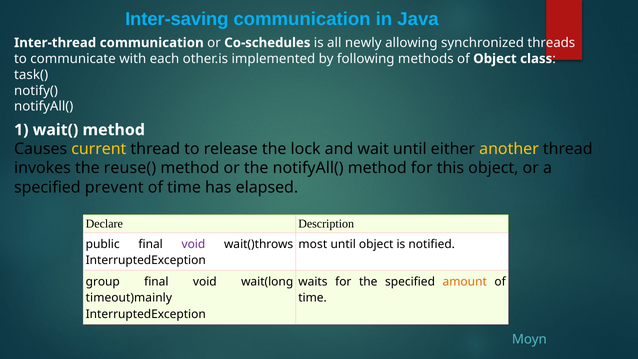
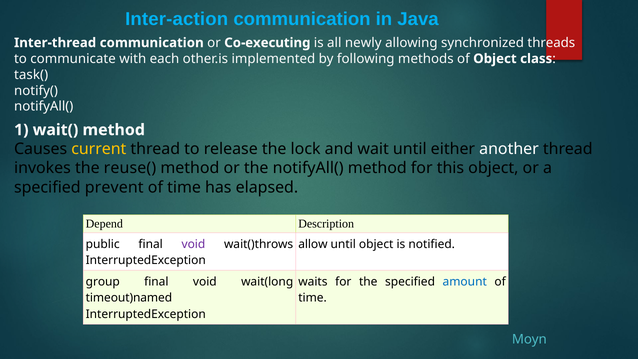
Inter-saving: Inter-saving -> Inter-action (177, 19)
Co-schedules: Co-schedules -> Co-executing (267, 43)
another colour: yellow -> white (509, 149)
Declare: Declare -> Depend (104, 224)
most: most -> allow (313, 244)
amount colour: orange -> blue (465, 282)
timeout)mainly: timeout)mainly -> timeout)named (129, 298)
